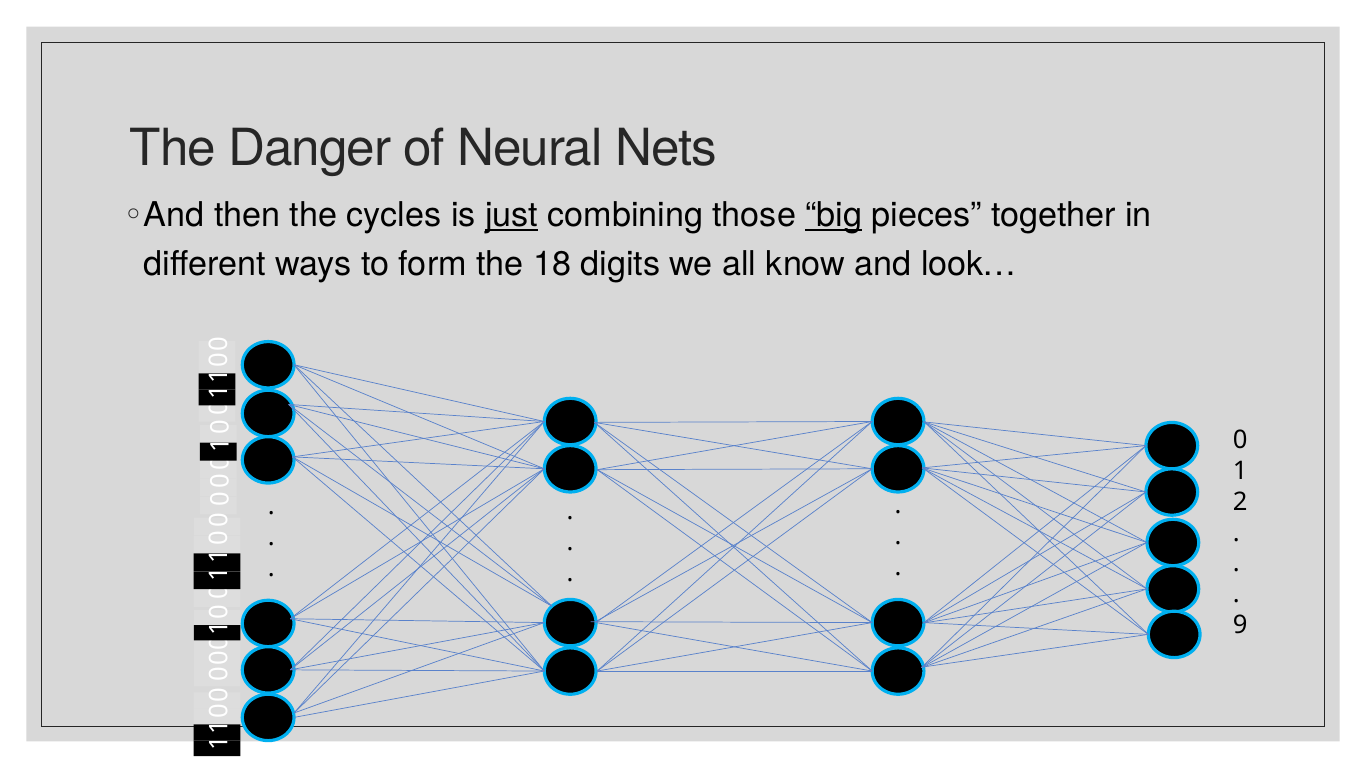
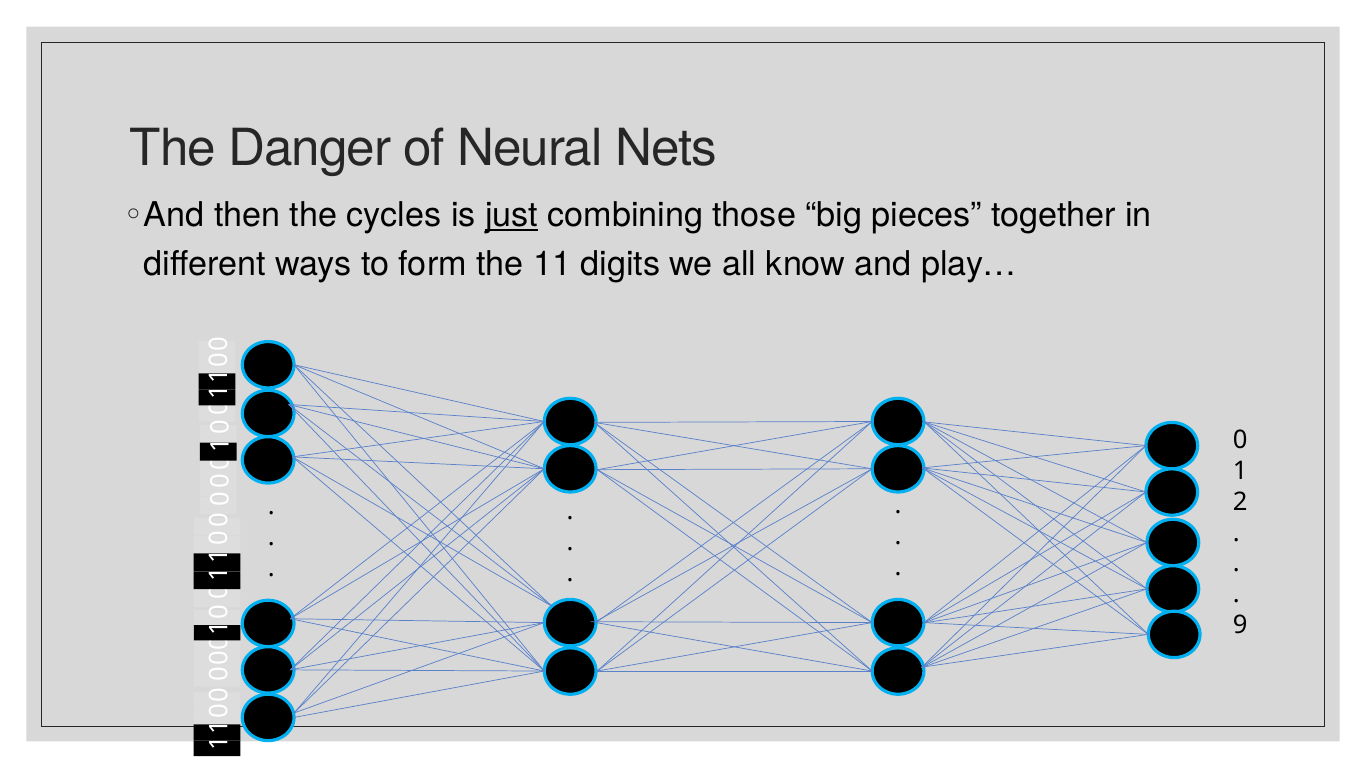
big underline: present -> none (834, 216)
18: 18 -> 11 (552, 265)
look…: look… -> play… (969, 265)
